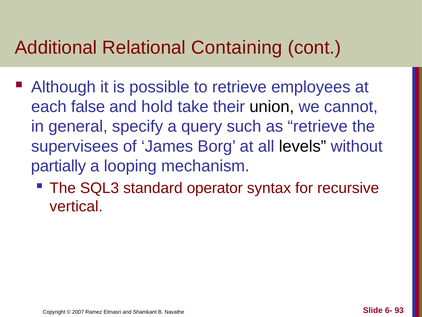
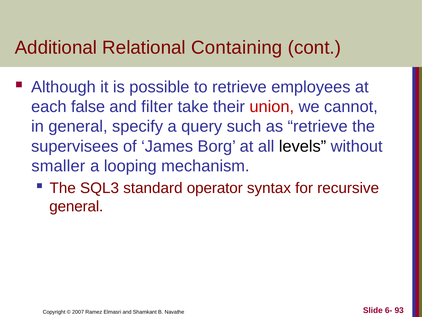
hold: hold -> filter (157, 107)
union colour: black -> red (272, 107)
partially: partially -> smaller (58, 166)
vertical: vertical -> general (76, 206)
